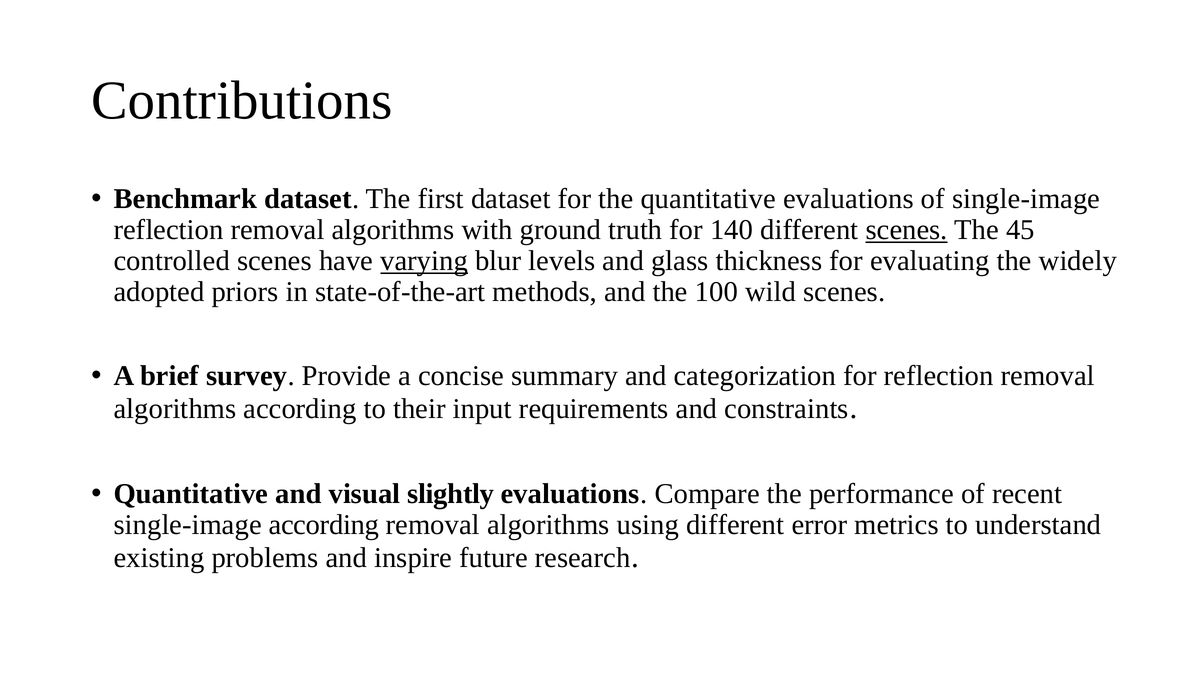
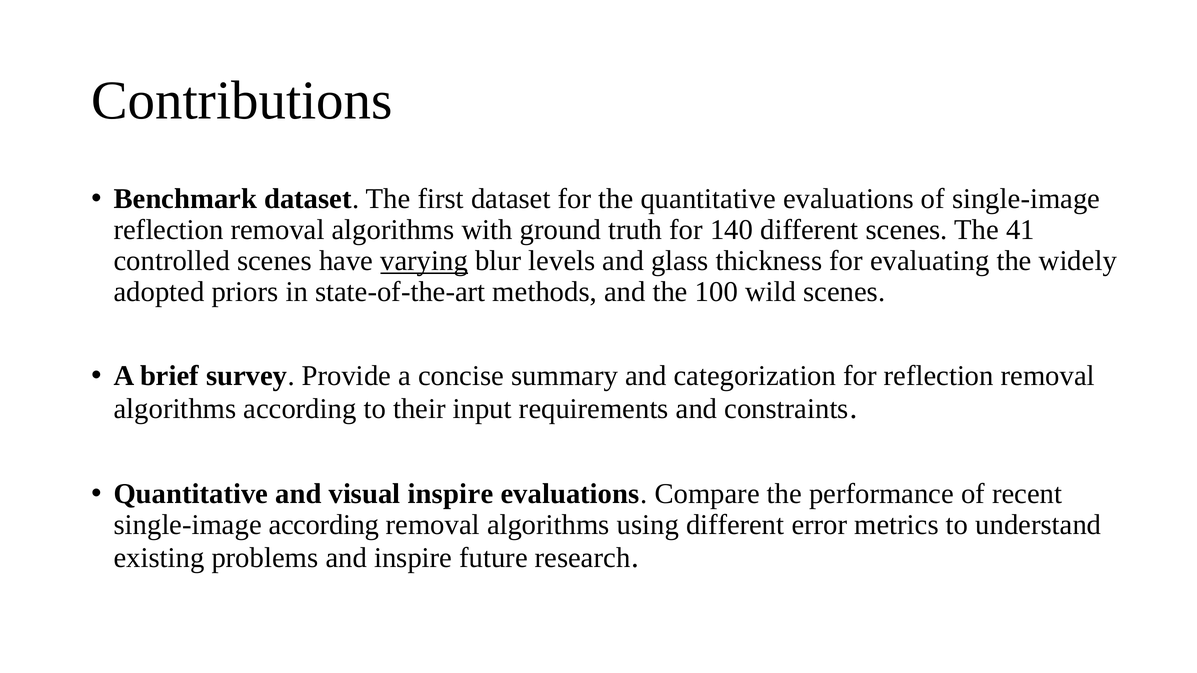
scenes underline: present -> none (907, 230)
45: 45 -> 41 (1020, 230)
visual slightly: slightly -> inspire (450, 494)
